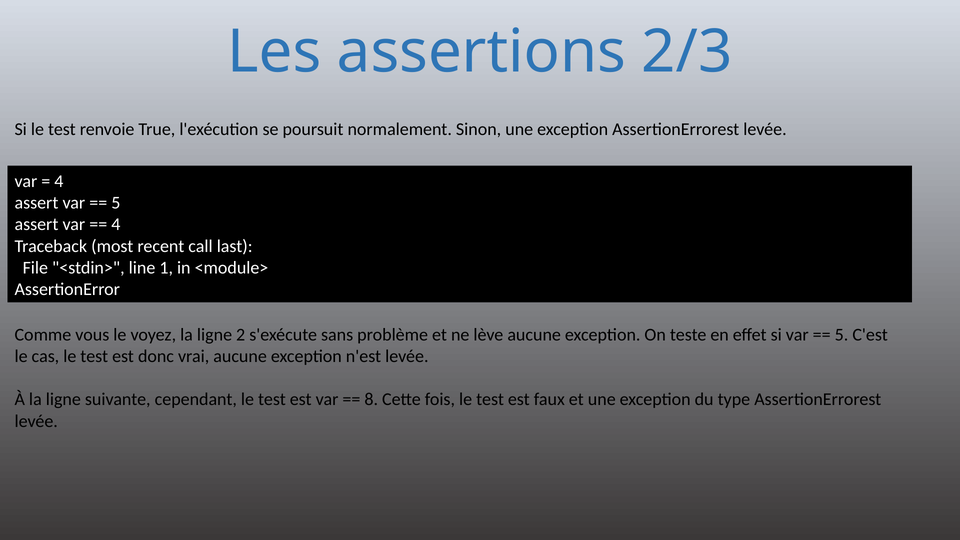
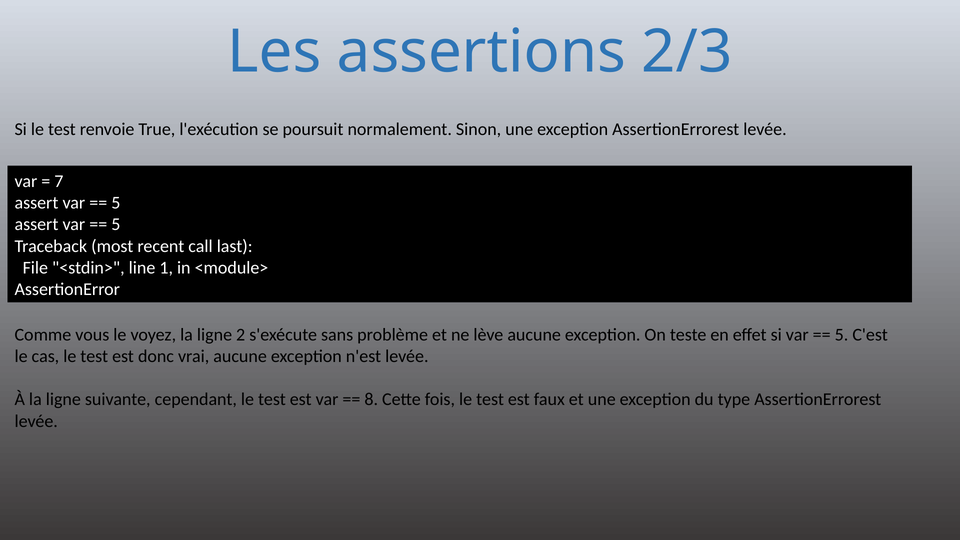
4: 4 -> 7 (59, 181)
4: 4 -> 5 (116, 224)
